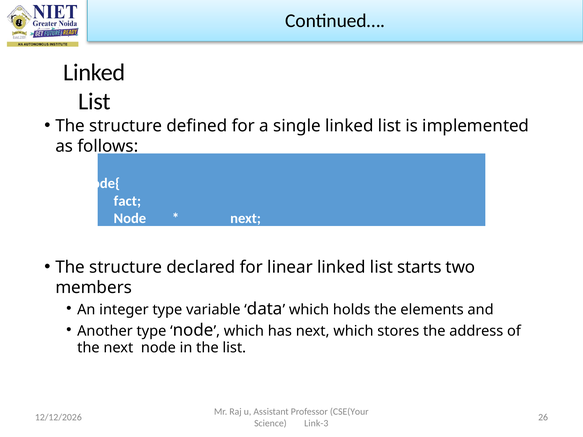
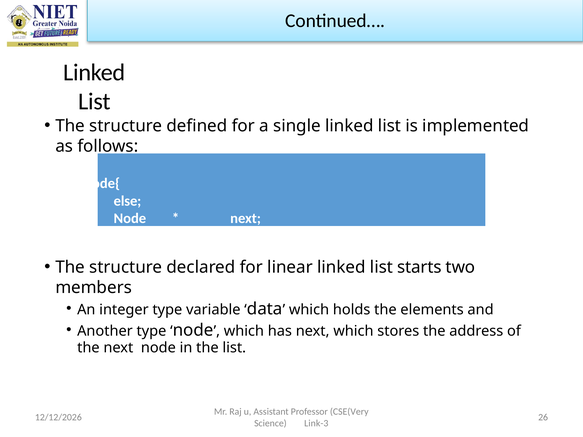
fact: fact -> else (127, 201)
CSE(Your: CSE(Your -> CSE(Very (349, 412)
